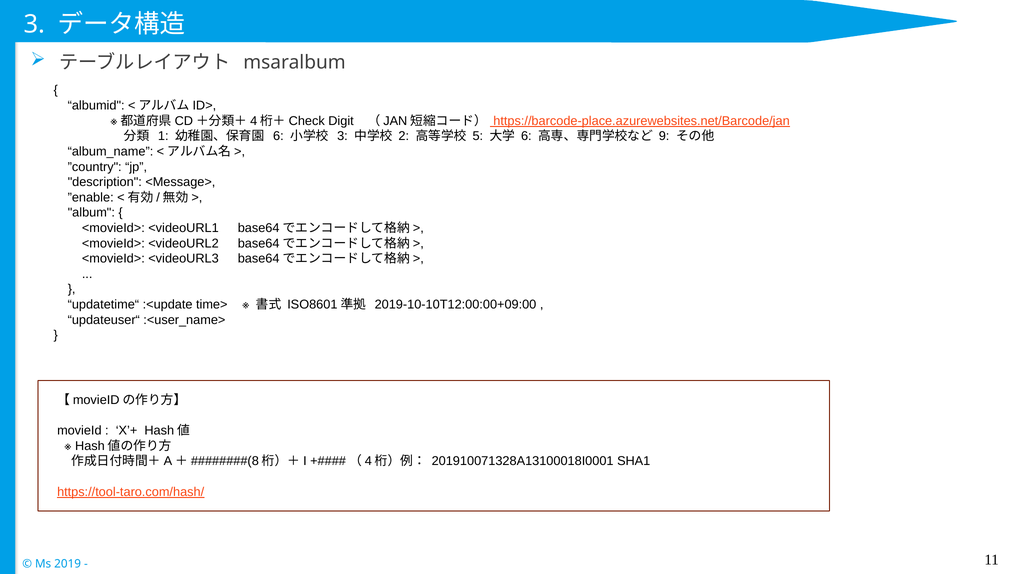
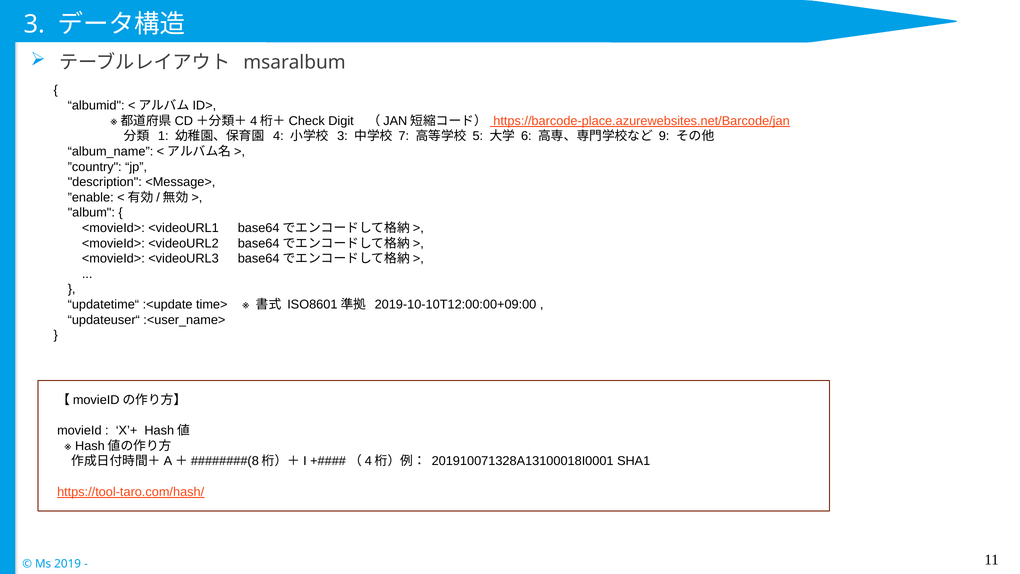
6: 6 -> 4 (278, 136)
2: 2 -> 7 (404, 136)
